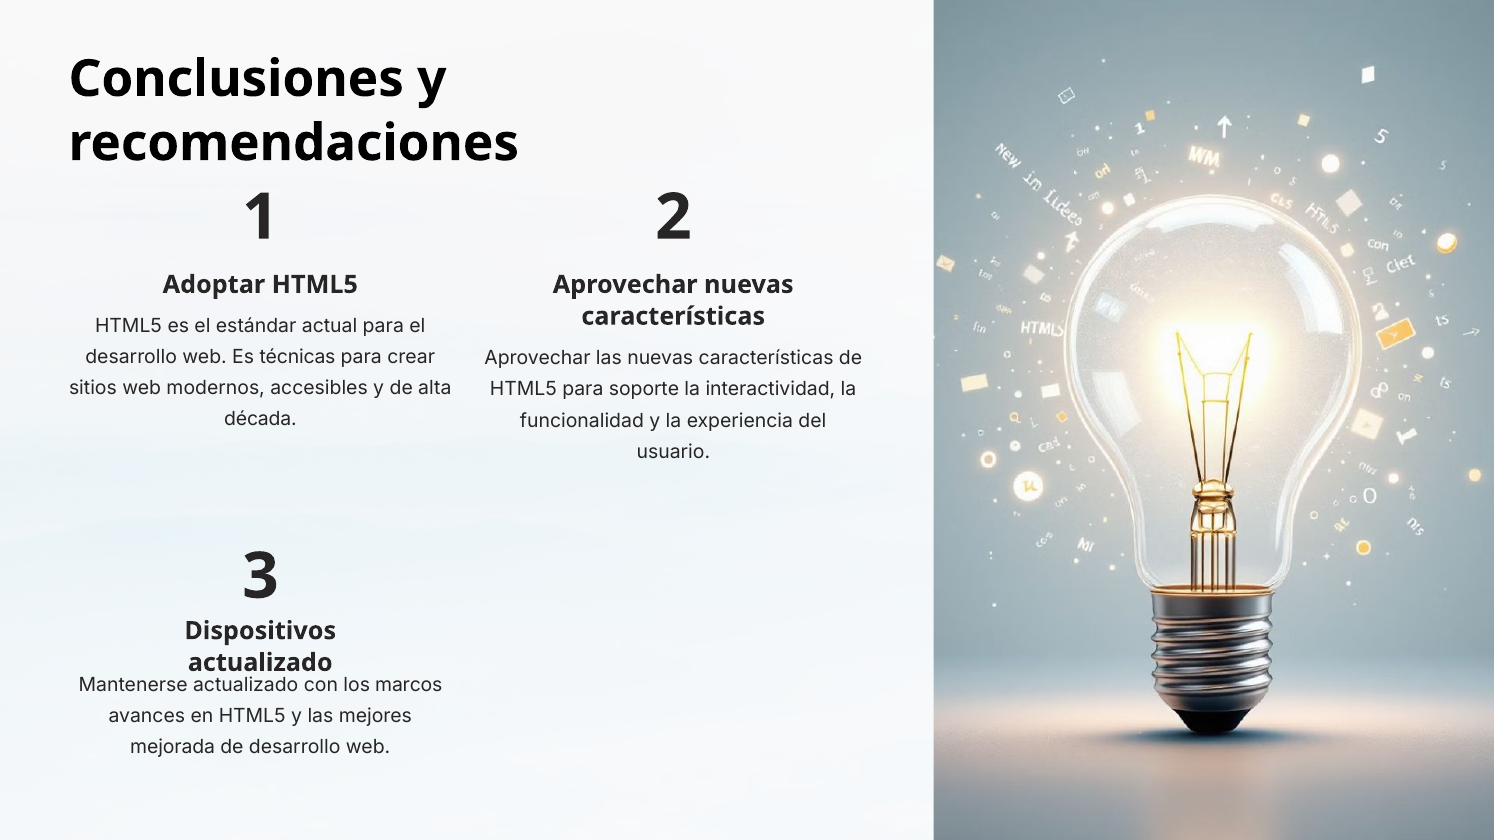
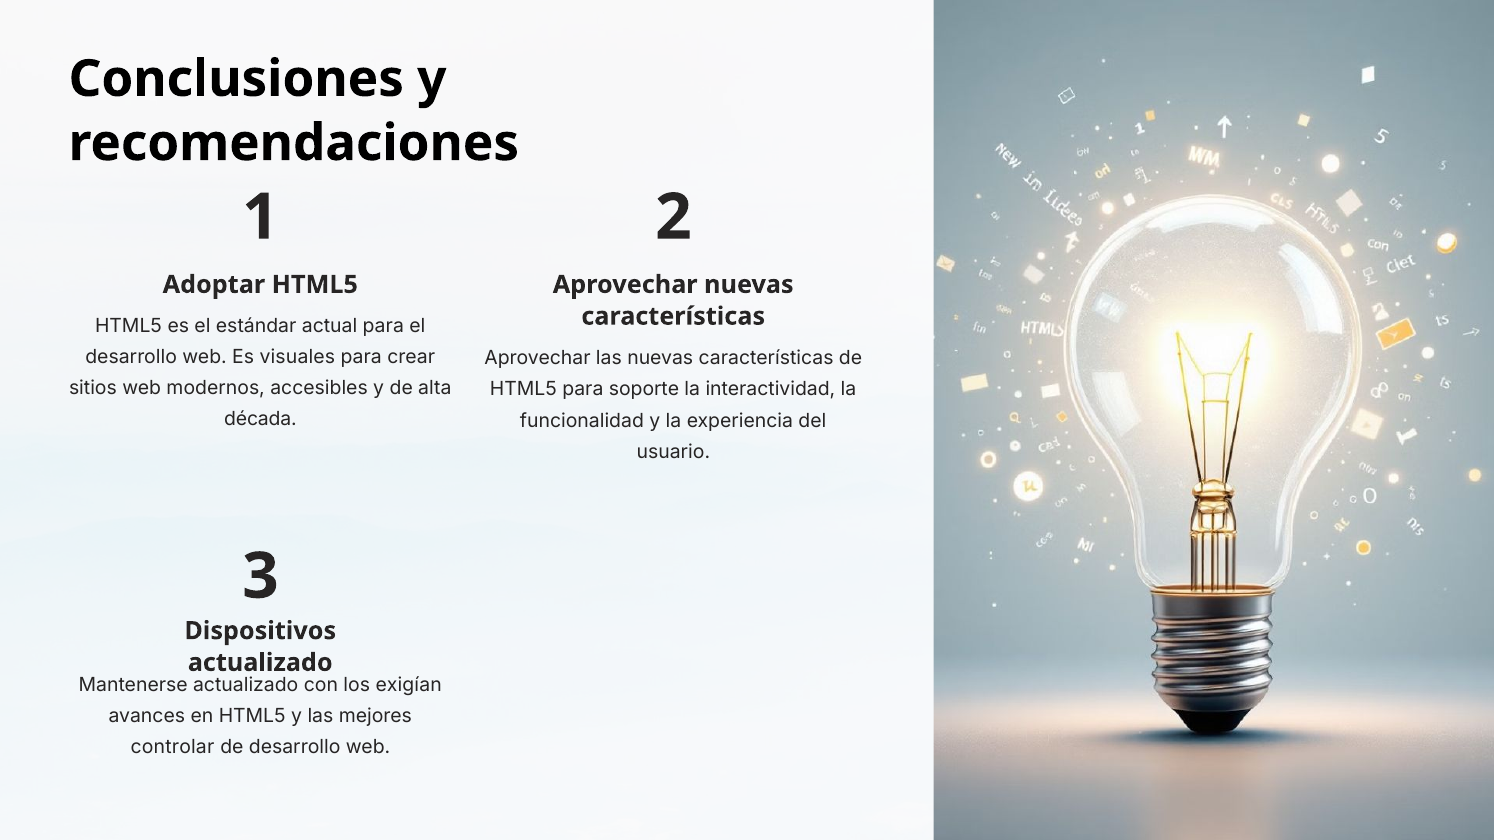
técnicas: técnicas -> visuales (297, 358)
marcos: marcos -> exigían (409, 686)
mejorada: mejorada -> controlar (172, 748)
